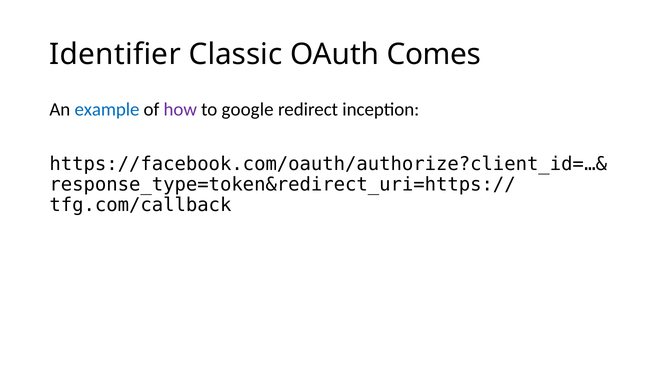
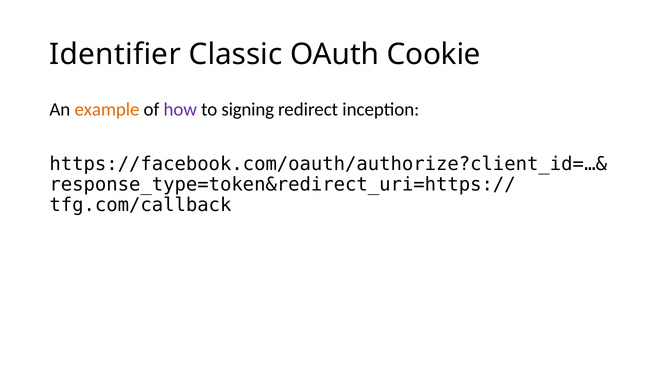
Comes: Comes -> Cookie (434, 55)
example colour: blue -> orange (107, 110)
google: google -> signing (248, 110)
